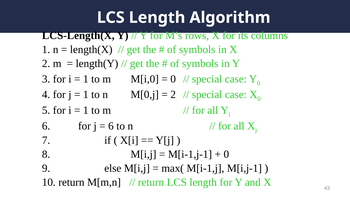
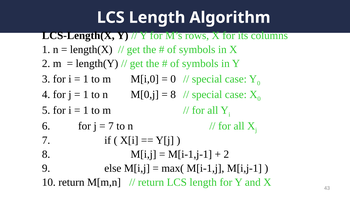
2: 2 -> 8 (173, 95)
6: 6 -> 7 (111, 126)
0: 0 -> 2 (226, 154)
